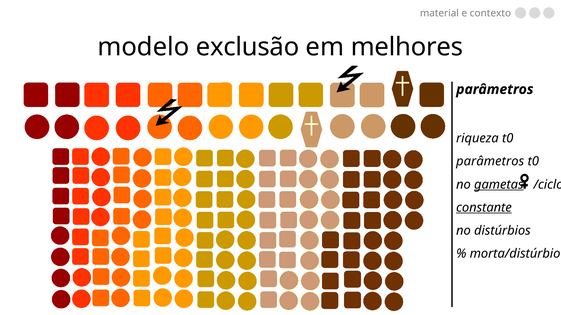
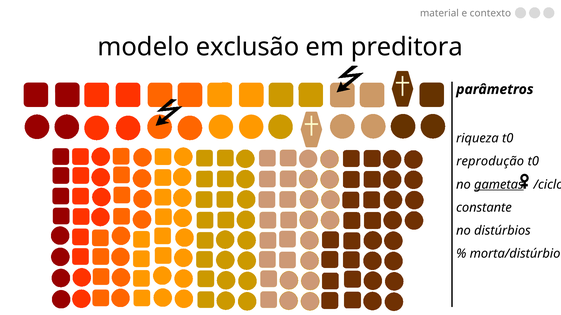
melhores: melhores -> preditora (407, 47)
parâmetros: parâmetros -> reprodução (490, 162)
constante underline: present -> none (484, 208)
